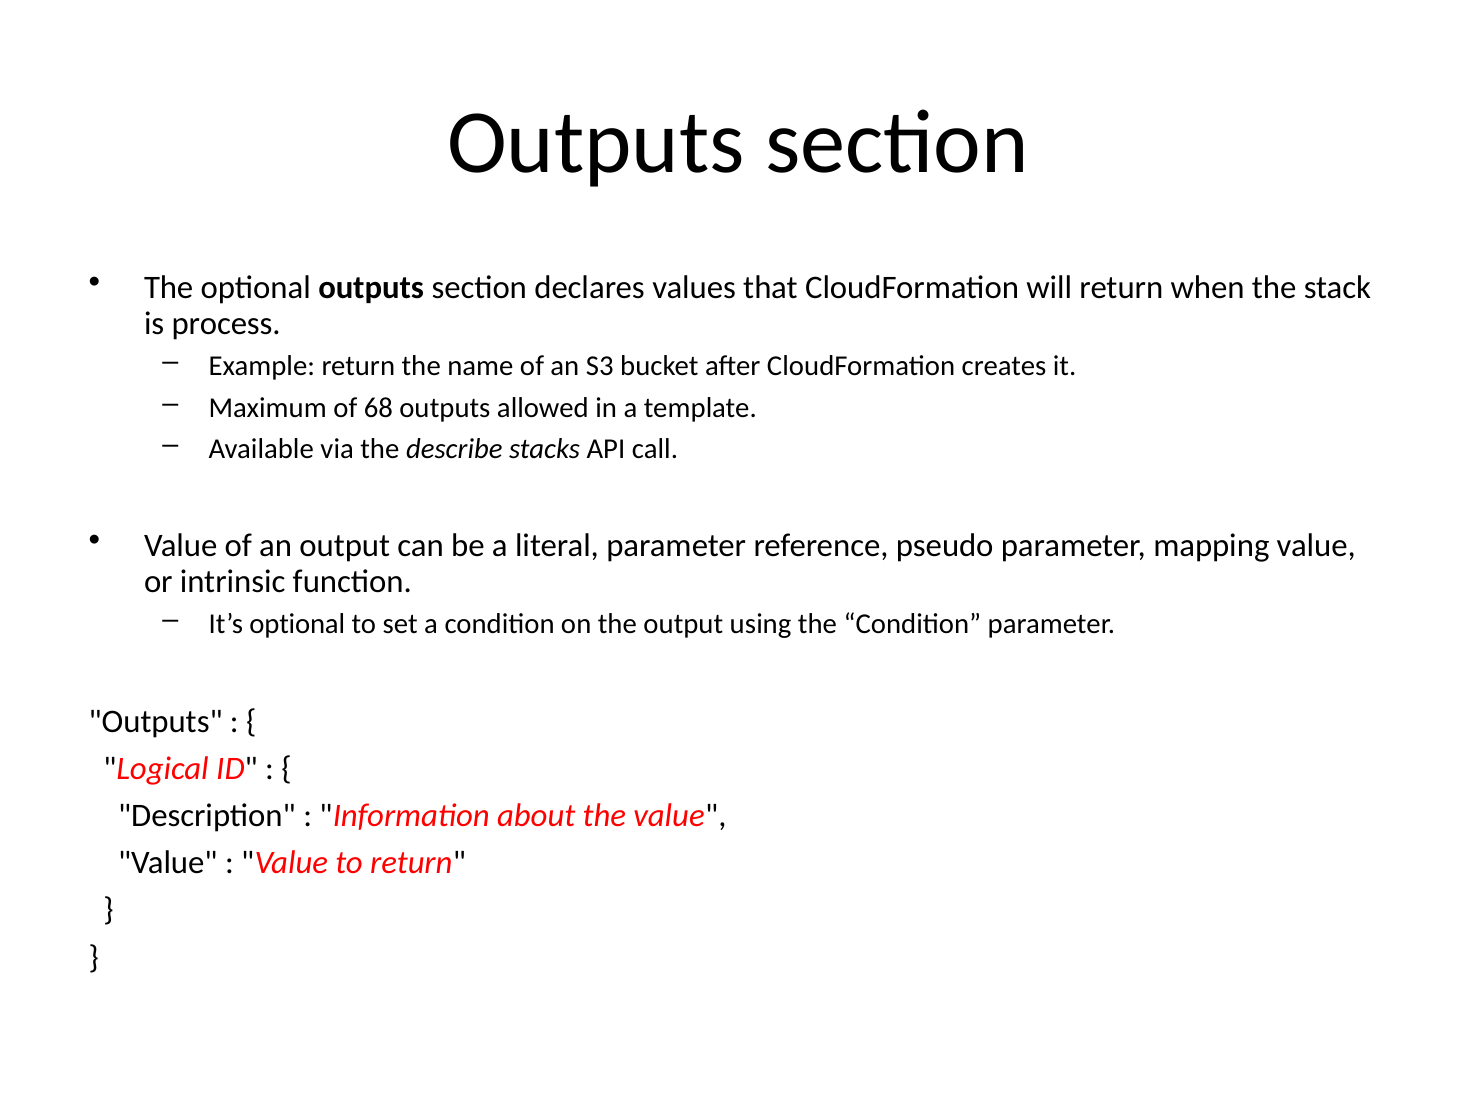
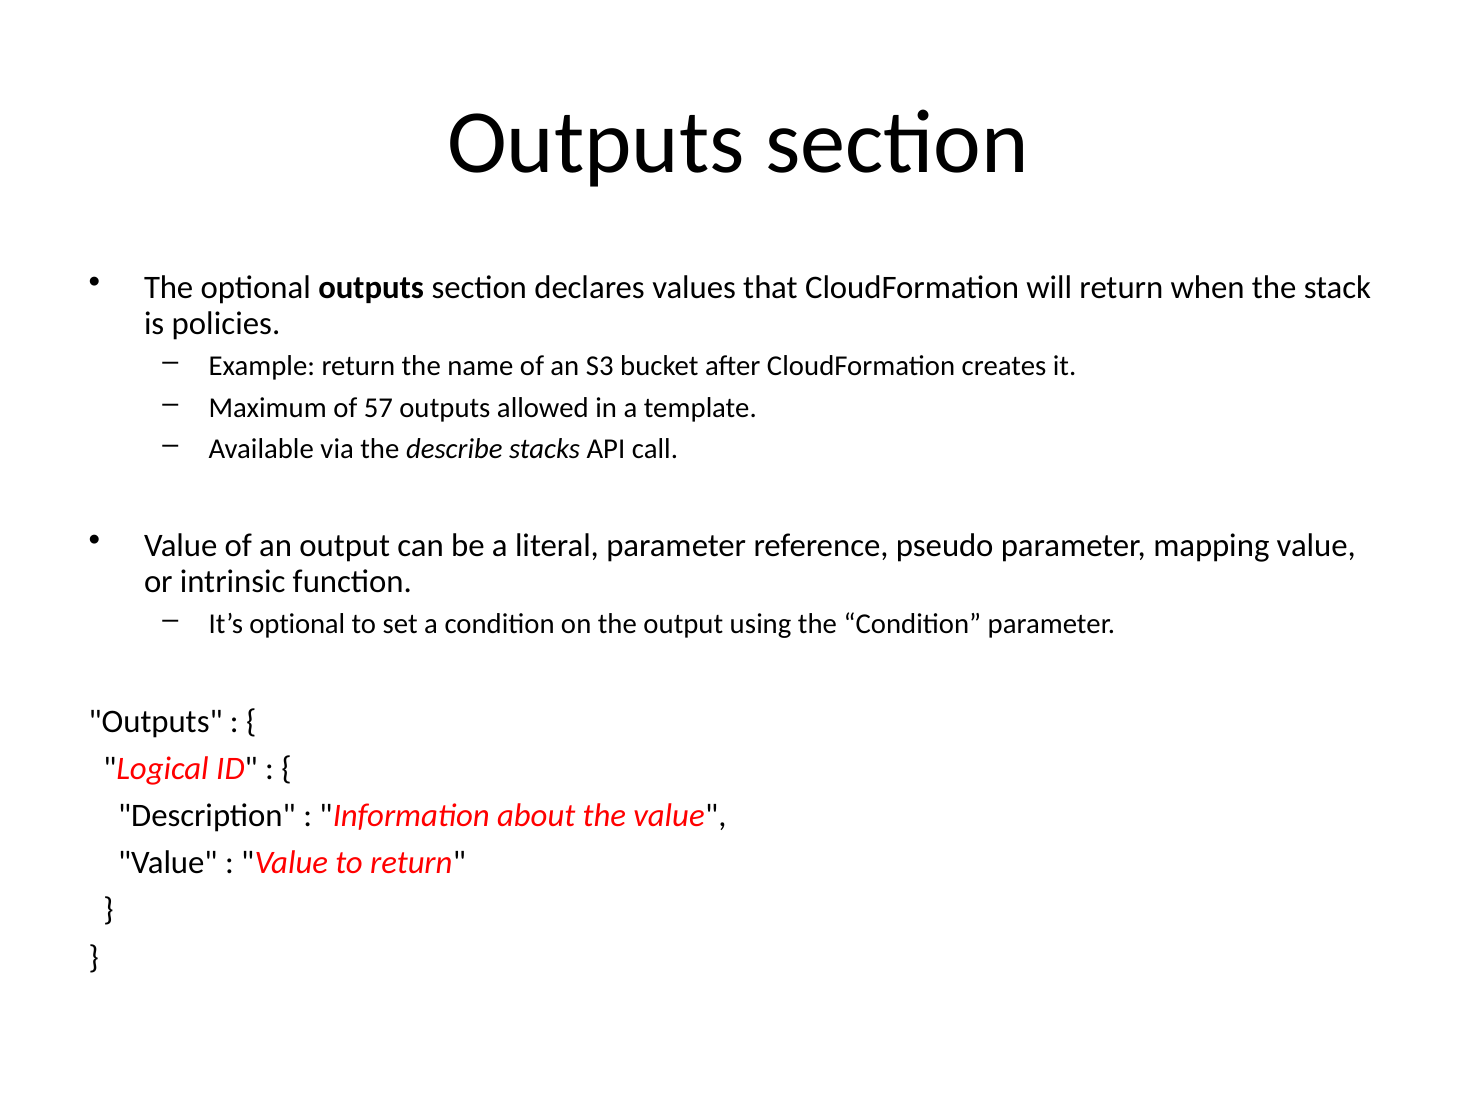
process: process -> policies (226, 323)
68: 68 -> 57 (378, 408)
